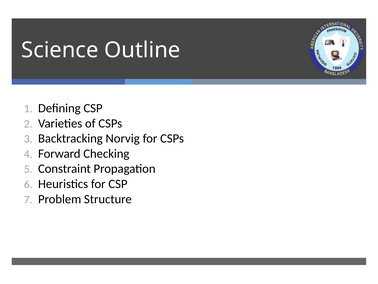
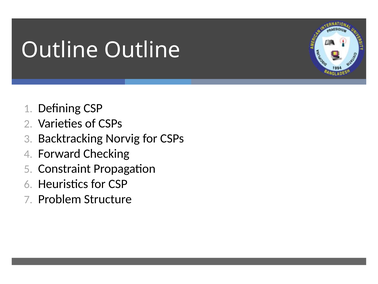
Science: Science -> Outline (60, 50)
